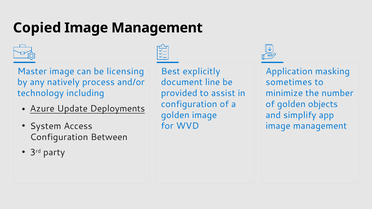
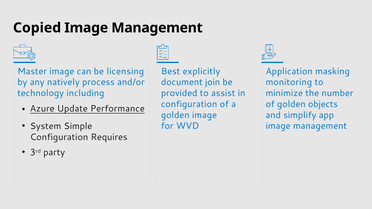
line: line -> join (213, 82)
sometimes: sometimes -> monitoring (289, 82)
Deployments: Deployments -> Performance (117, 109)
Access: Access -> Simple (78, 126)
Between: Between -> Requires (109, 137)
